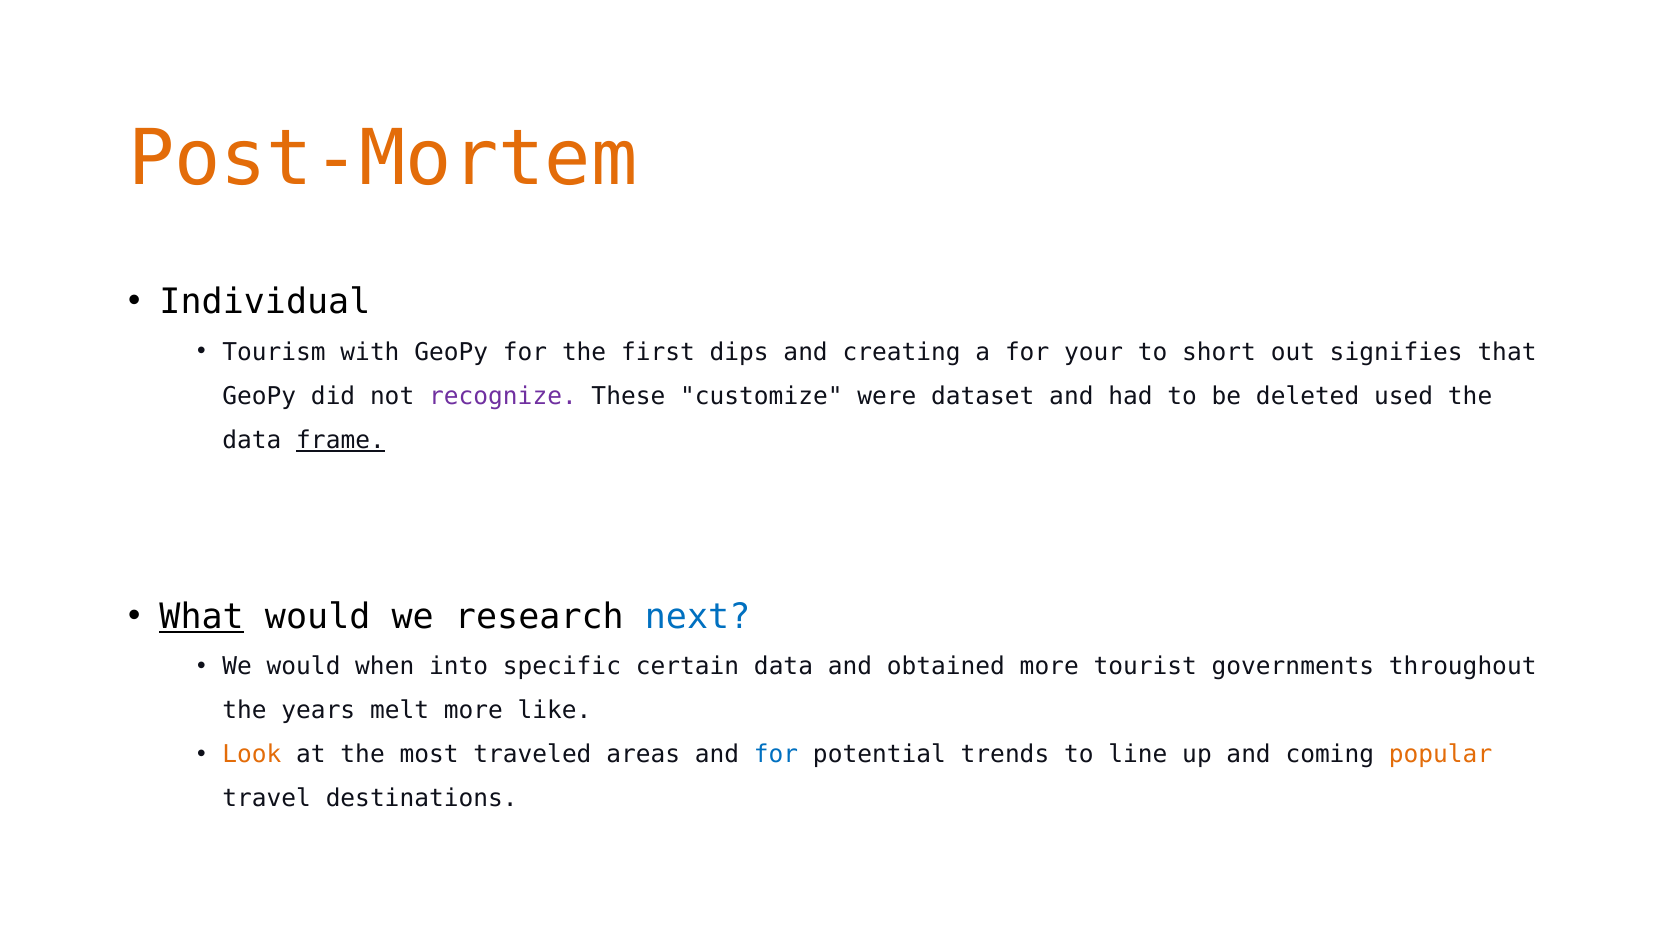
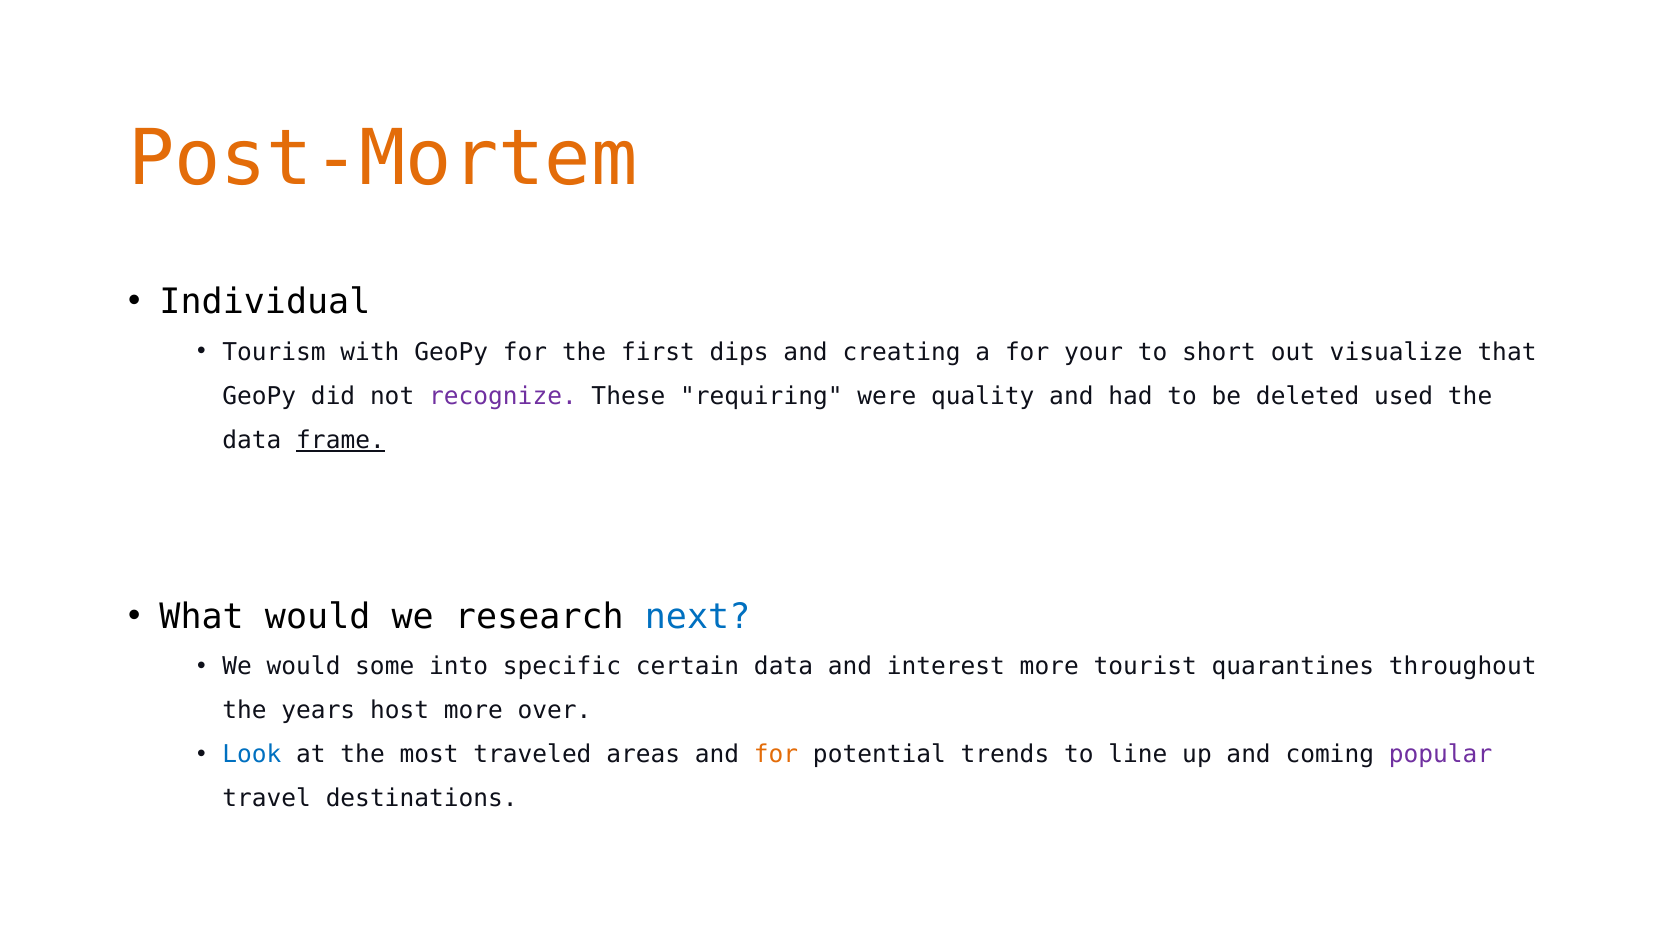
signifies: signifies -> visualize (1396, 352)
customize: customize -> requiring (761, 396)
dataset: dataset -> quality (983, 396)
What underline: present -> none (202, 616)
when: when -> some (385, 666)
obtained: obtained -> interest (946, 666)
governments: governments -> quarantines (1293, 666)
melt: melt -> host (400, 710)
like: like -> over (555, 710)
Look colour: orange -> blue (252, 754)
for colour: blue -> orange (776, 754)
popular colour: orange -> purple (1441, 754)
